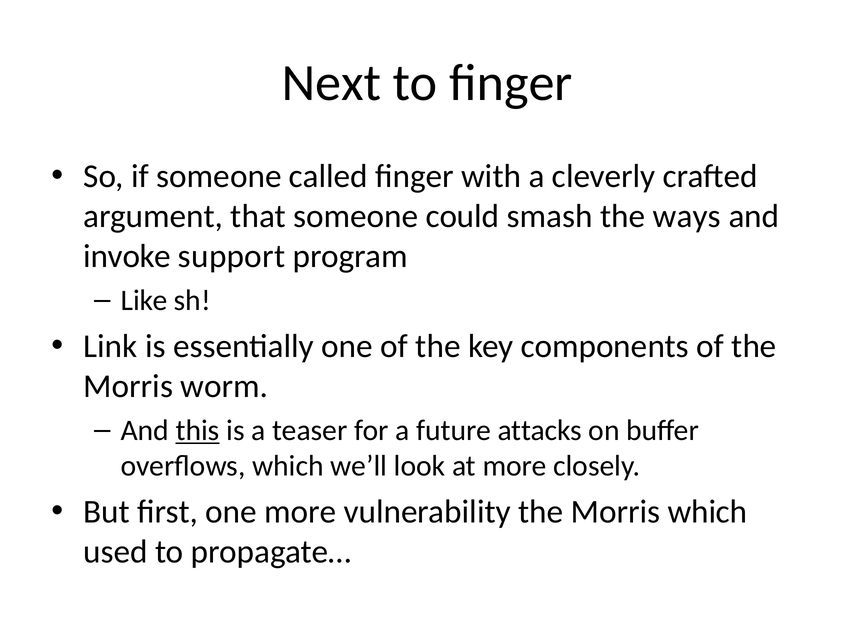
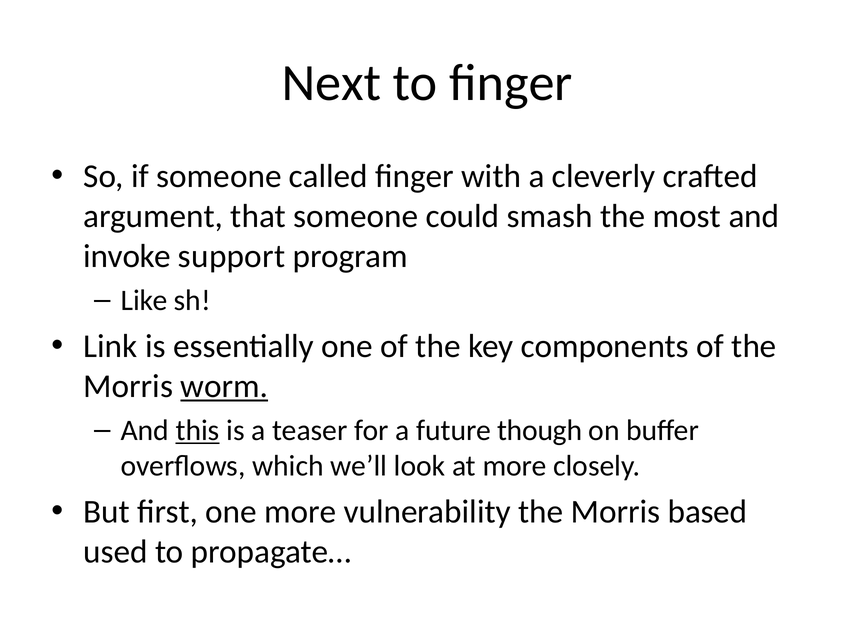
ways: ways -> most (687, 216)
worm underline: none -> present (224, 386)
attacks: attacks -> though (540, 430)
Morris which: which -> based (708, 511)
